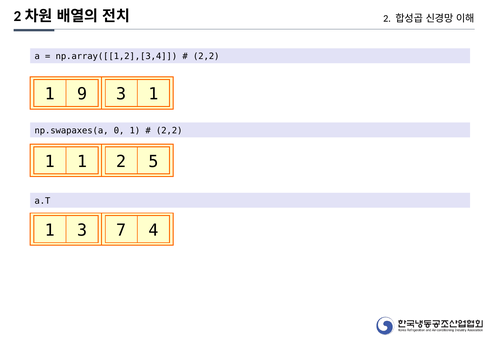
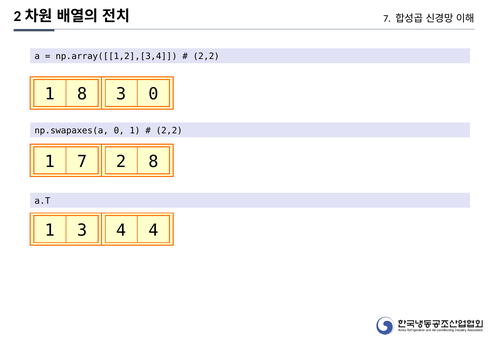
2: 2 -> 7 (387, 18)
1 9: 9 -> 8 (82, 94)
3 1: 1 -> 0 (153, 94)
1 1: 1 -> 7 (82, 162)
2 5: 5 -> 8 (153, 162)
3 7: 7 -> 4 (121, 230)
